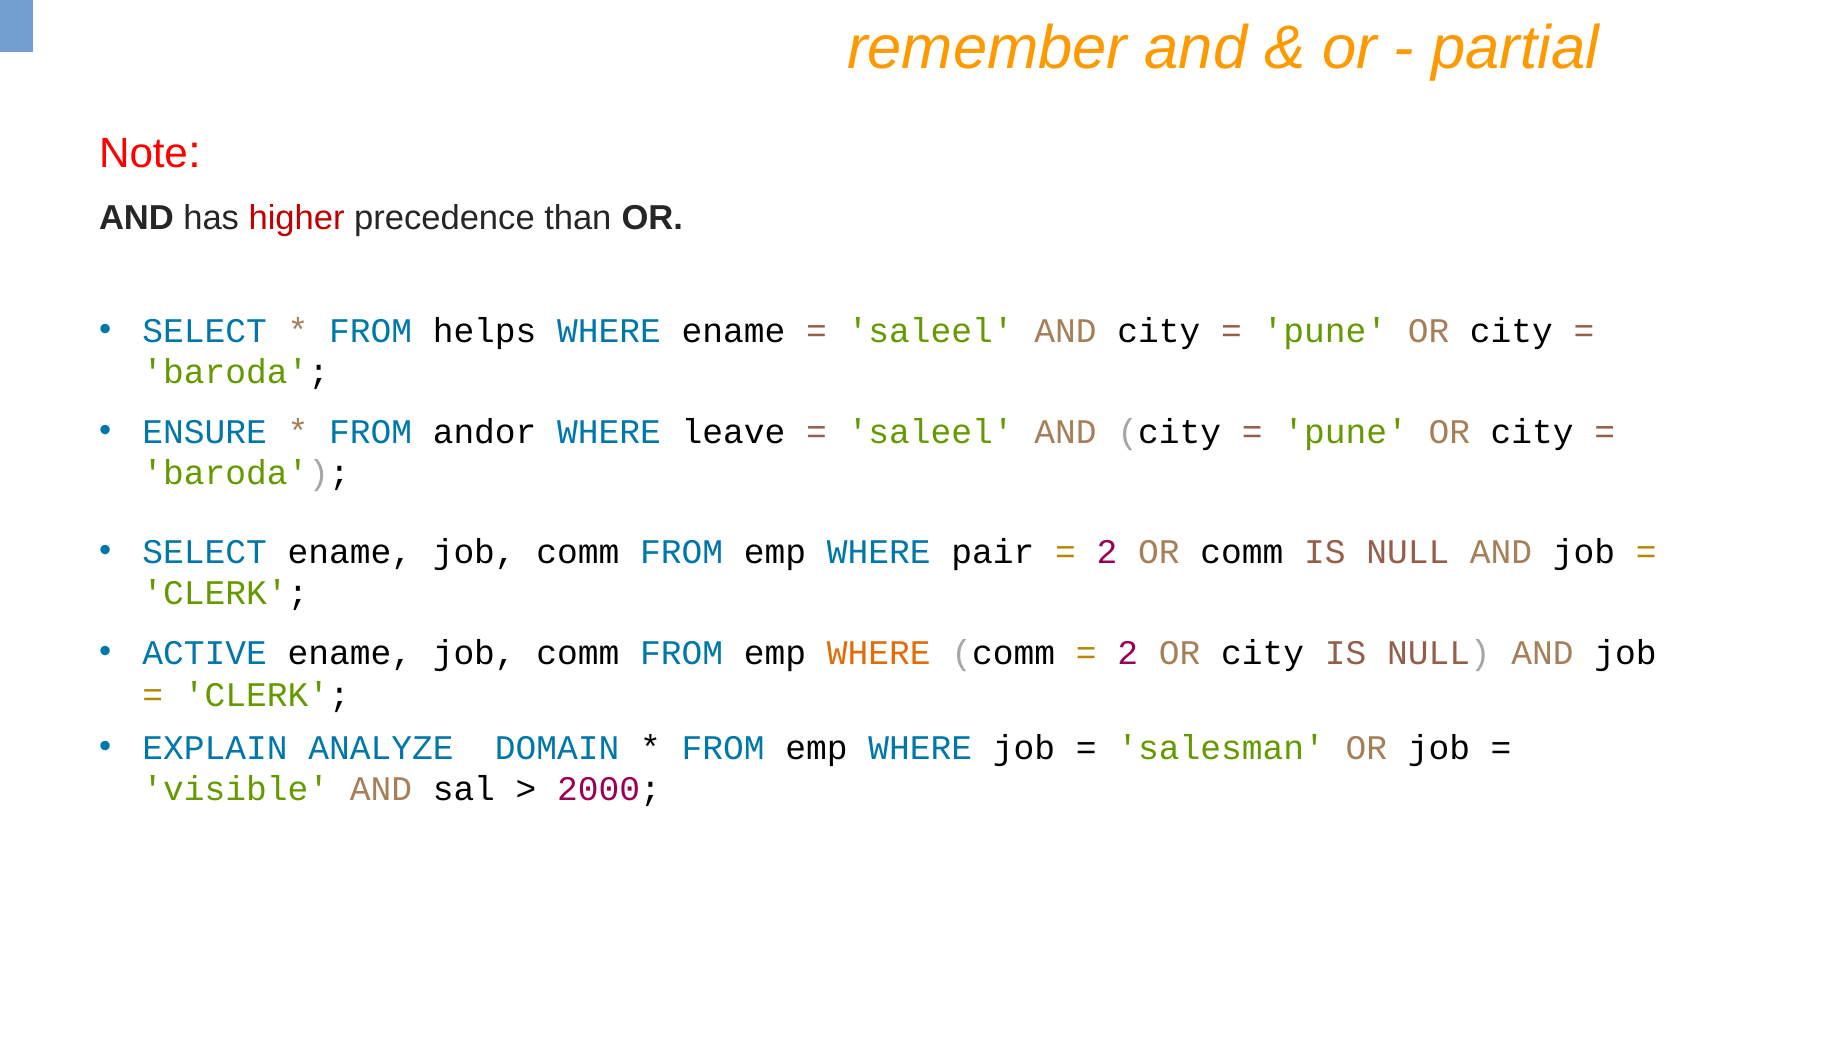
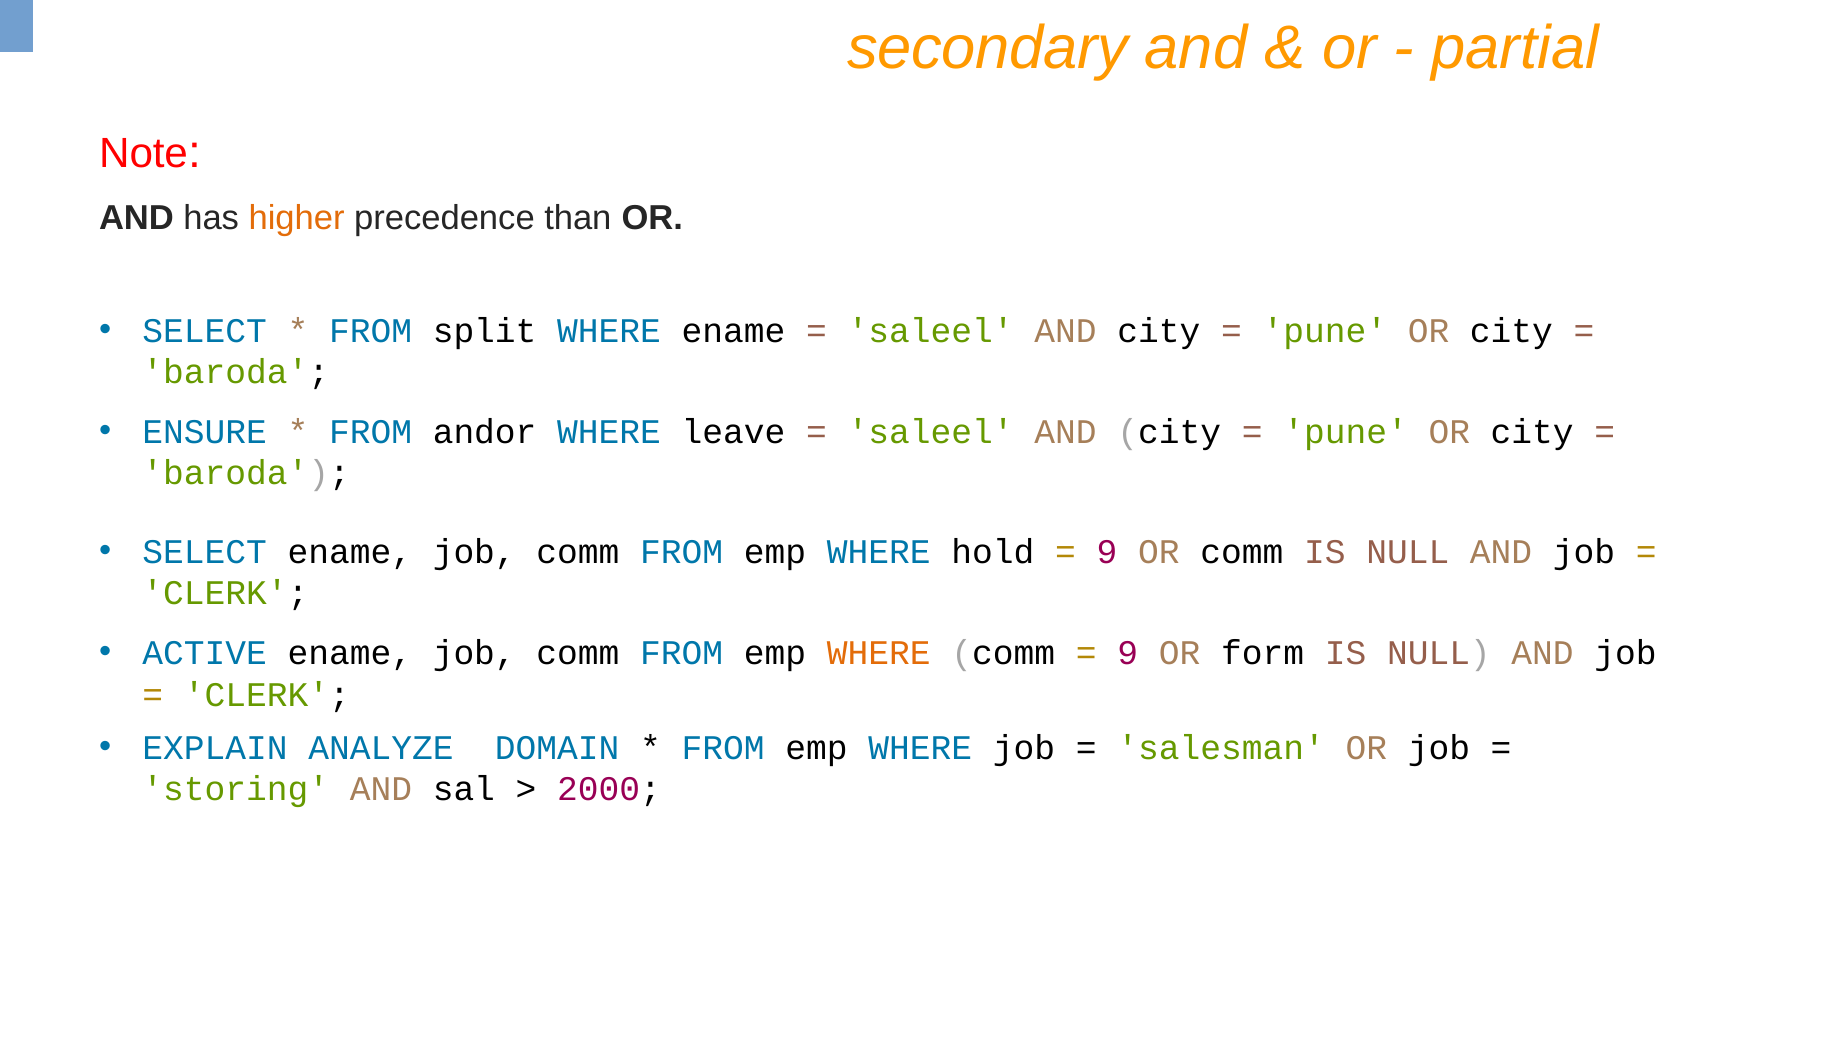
remember: remember -> secondary (988, 48)
higher colour: red -> orange (297, 218)
helps: helps -> split (485, 331)
pair: pair -> hold (993, 552)
2: 2 -> 9 (1107, 552)
2: 2 -> 9 (1128, 653)
city: city -> form (1263, 653)
visible: visible -> storing (236, 790)
